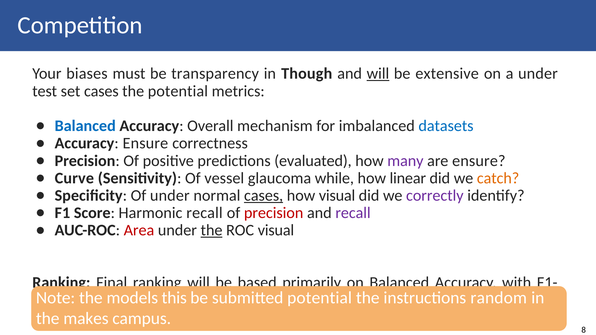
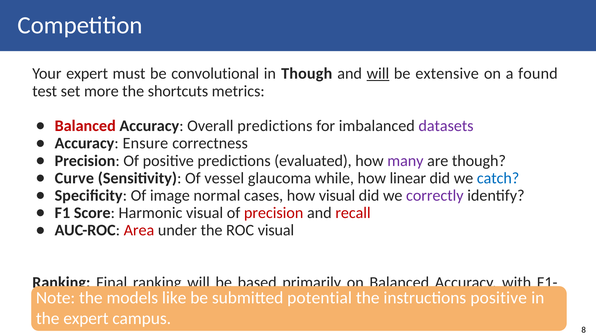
Your biases: biases -> expert (87, 74)
transparency: transparency -> convolutional (215, 74)
a under: under -> found (538, 74)
set cases: cases -> more (101, 91)
the potential: potential -> shortcuts (178, 91)
Balanced colour: blue -> red (85, 126)
Overall mechanism: mechanism -> predictions (275, 126)
datasets colour: blue -> purple (446, 126)
are ensure: ensure -> though (479, 161)
catch colour: orange -> blue (498, 178)
Of under: under -> image (170, 196)
cases underline: present -> none (264, 196)
Harmonic recall: recall -> visual (205, 213)
recall colour: purple -> red (353, 213)
the underline: present -> none (212, 231)
this: this -> like (174, 298)
instructions random: random -> positive (499, 298)
the makes: makes -> expert (86, 319)
